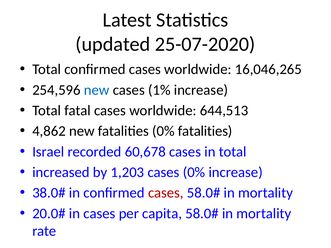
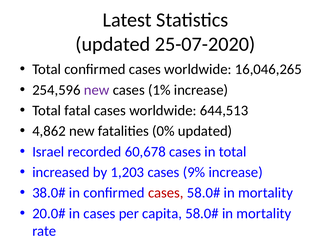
new colour: blue -> purple (97, 90)
0% fatalities: fatalities -> updated (205, 131)
cases 0%: 0% -> 9% (194, 172)
